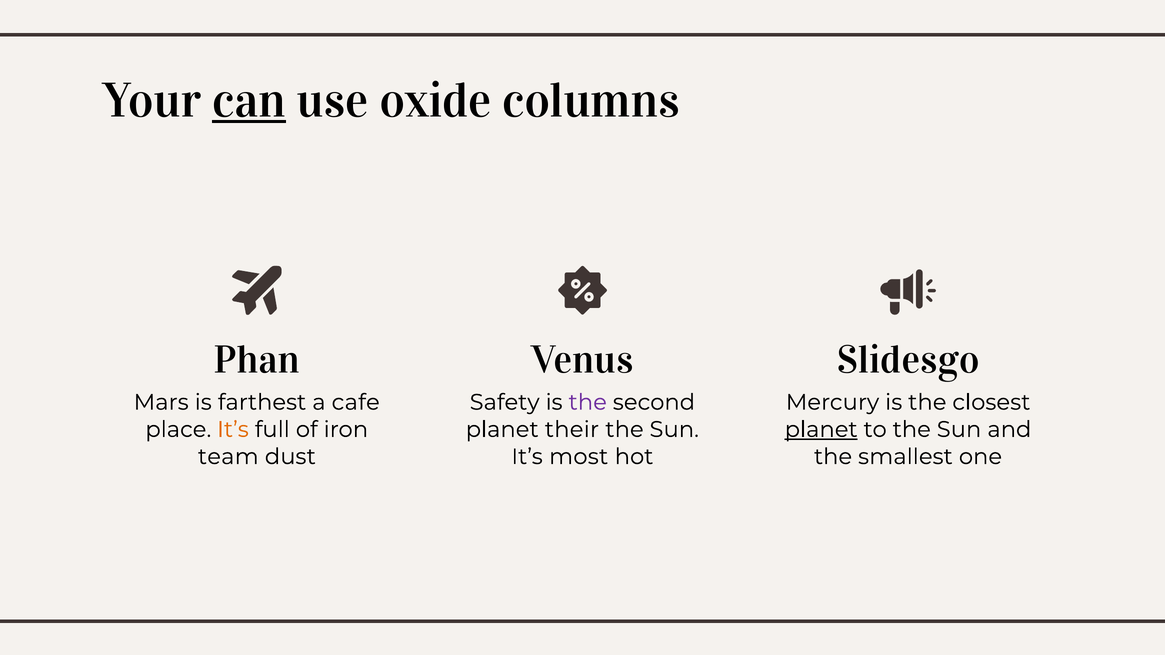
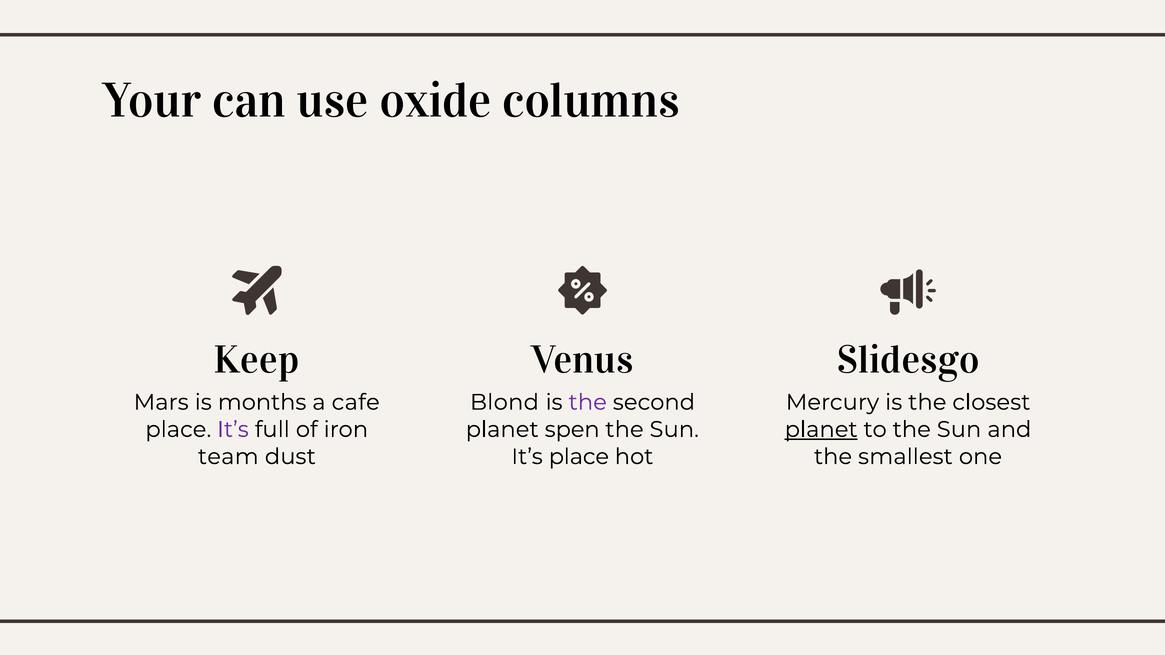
can underline: present -> none (249, 101)
Phan: Phan -> Keep (257, 360)
farthest: farthest -> months (262, 402)
Safety: Safety -> Blond (504, 402)
It’s colour: orange -> purple (233, 430)
their: their -> spen (572, 430)
It’s most: most -> place (579, 457)
